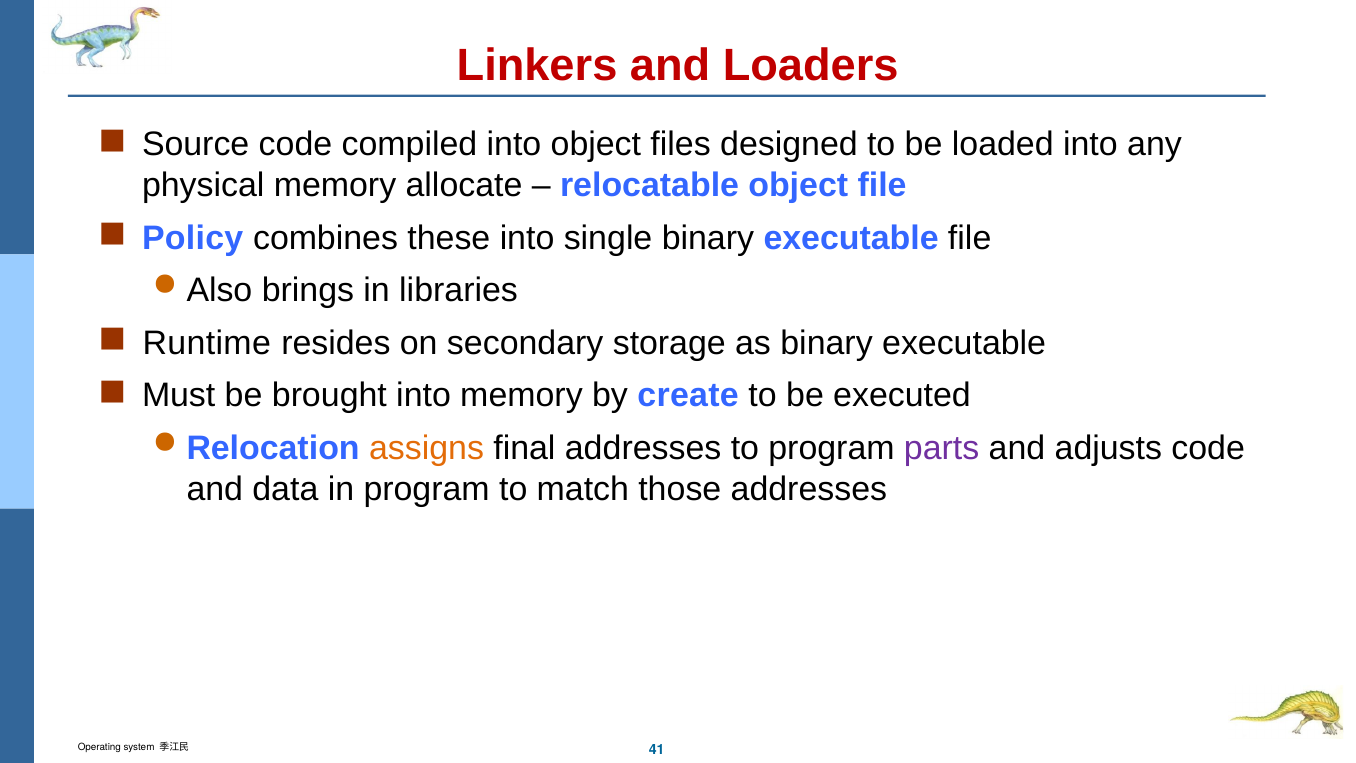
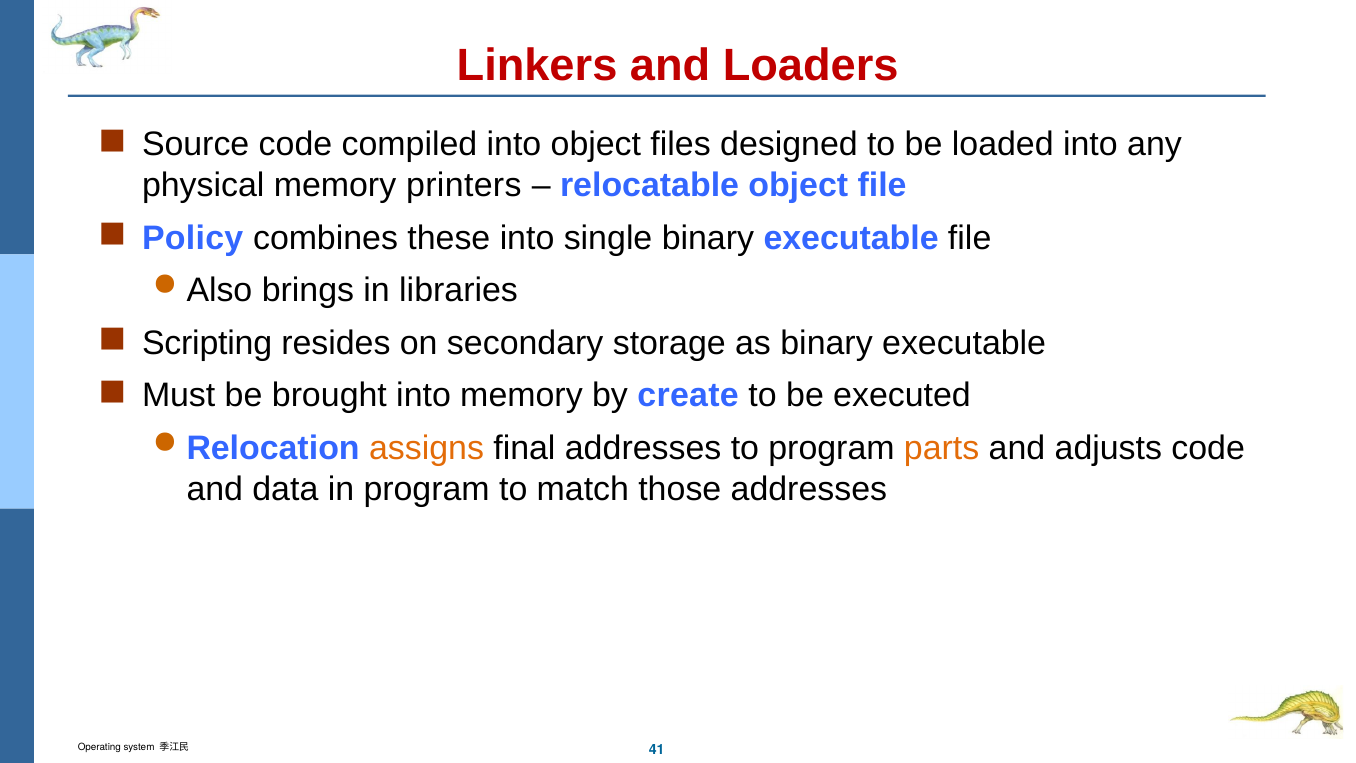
allocate: allocate -> printers (464, 185)
Runtime: Runtime -> Scripting (207, 343)
parts colour: purple -> orange (942, 448)
